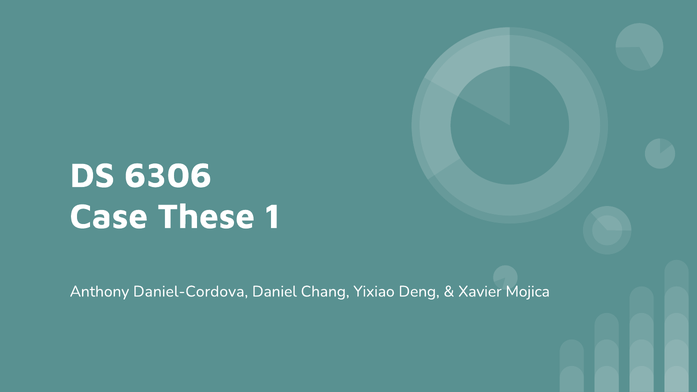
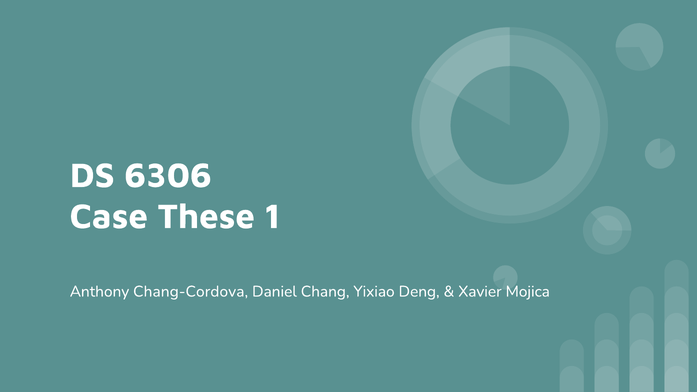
Daniel-Cordova: Daniel-Cordova -> Chang-Cordova (191, 292)
